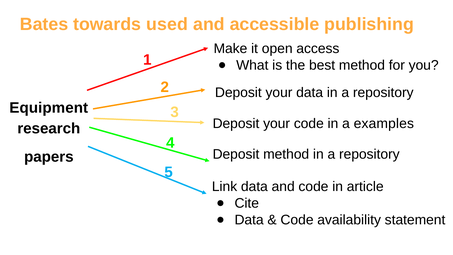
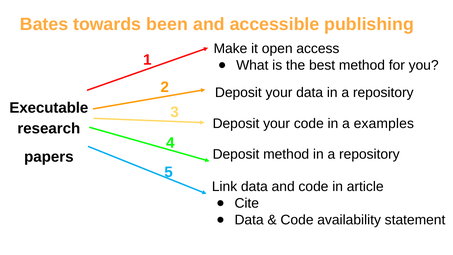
used: used -> been (167, 24)
Equipment: Equipment -> Executable (49, 108)
